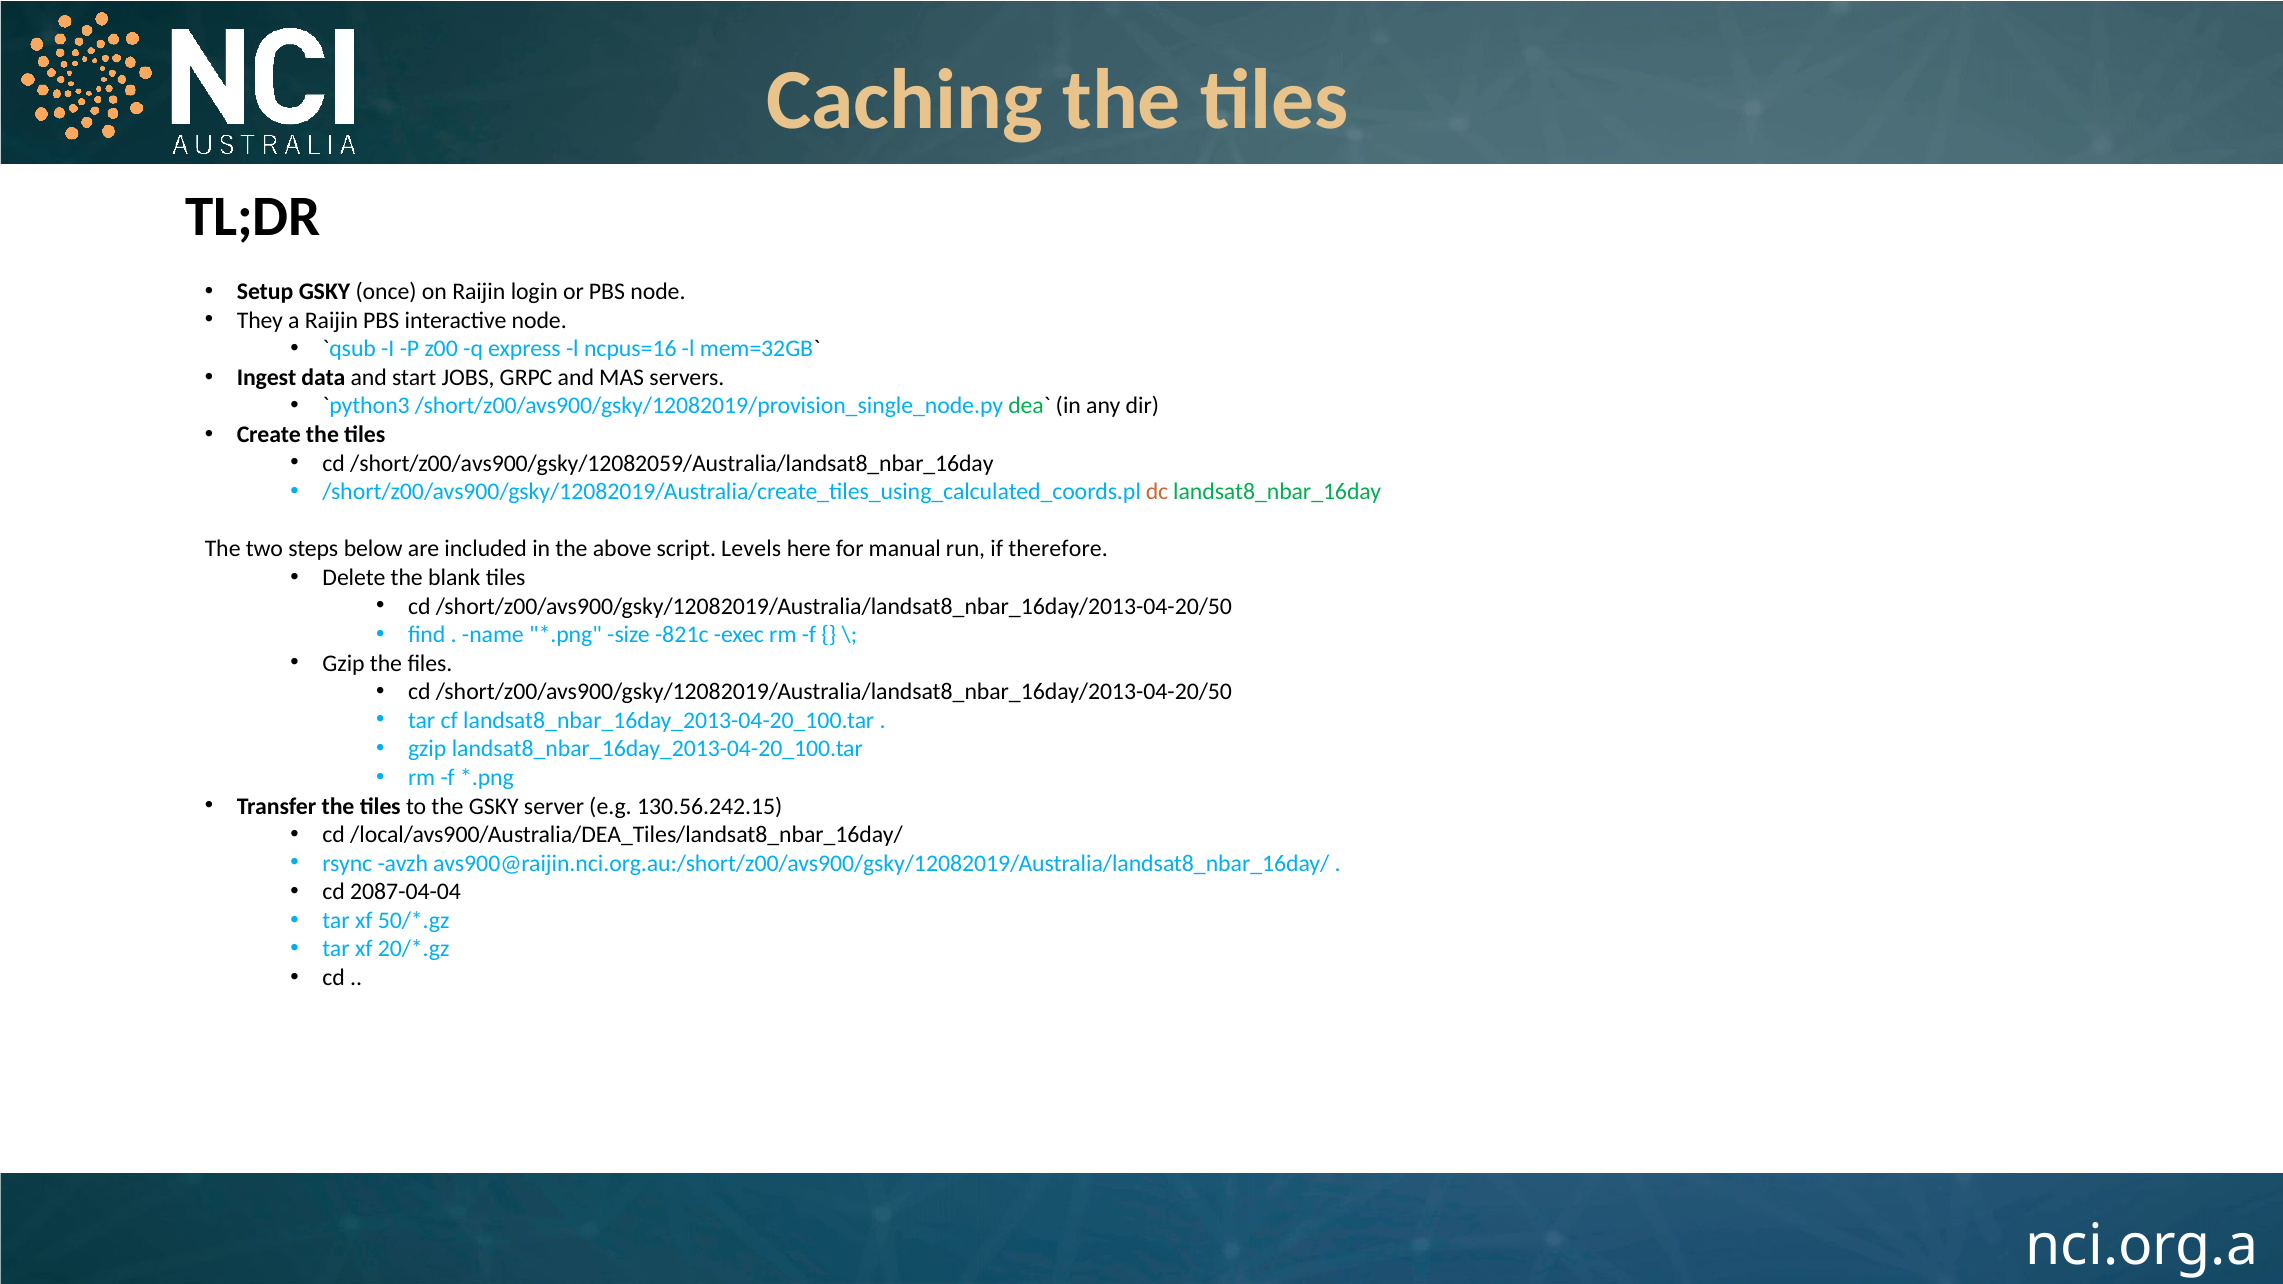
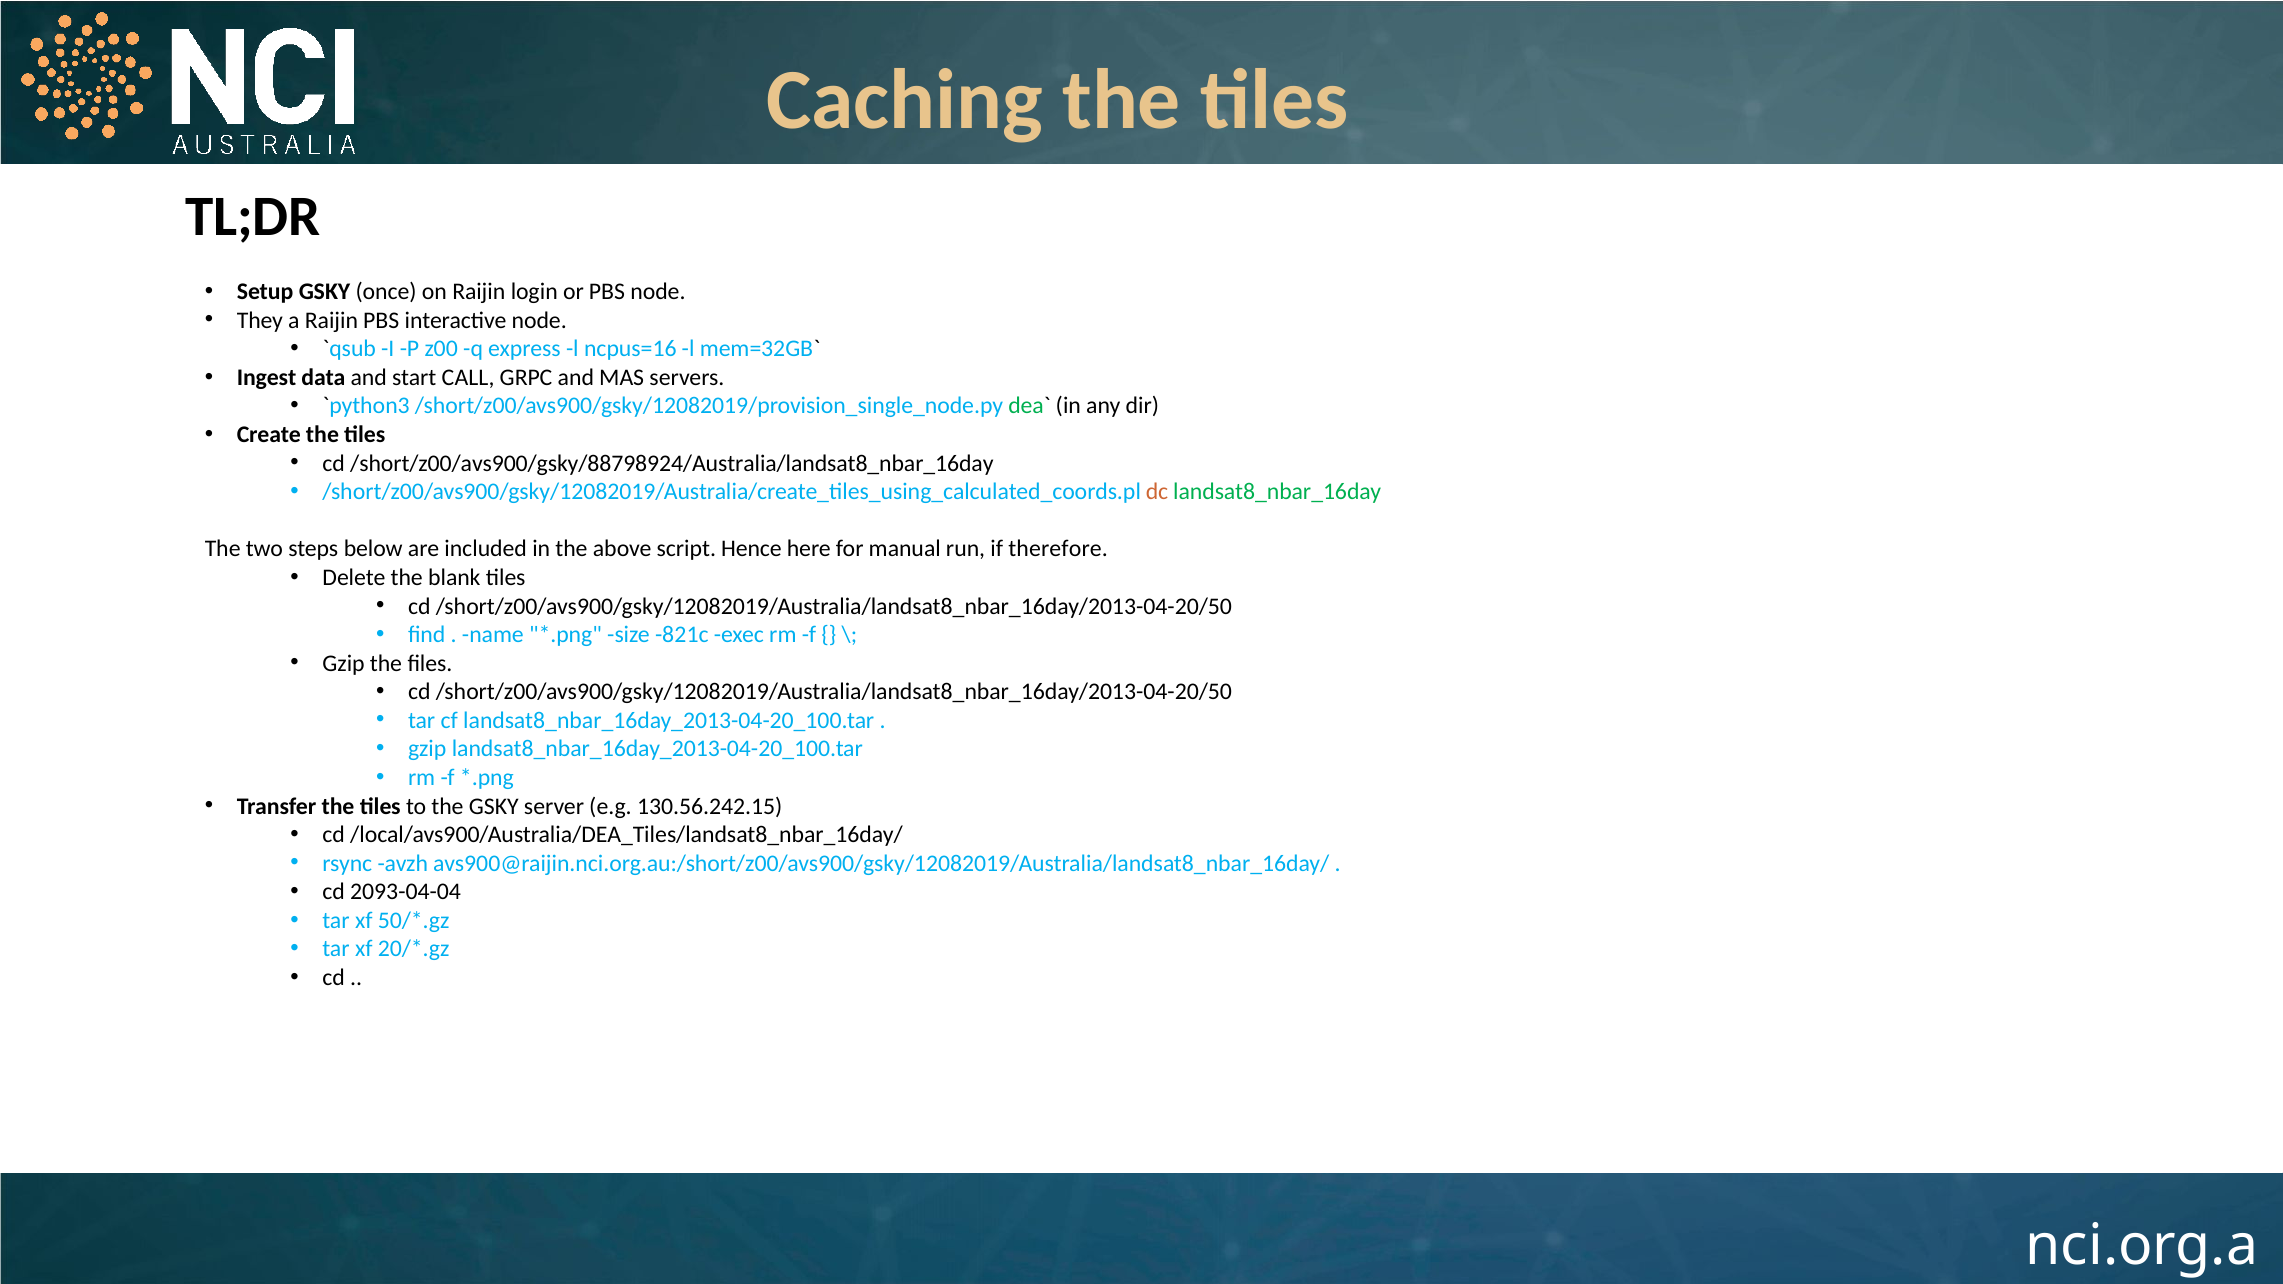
JOBS: JOBS -> CALL (468, 378)
/short/z00/avs900/gsky/12082059/Australia/landsat8_nbar_16day: /short/z00/avs900/gsky/12082059/Australia/landsat8_nbar_16day -> /short/z00/avs900/gsky/88798924/Australia/landsat8_nbar_16day (672, 463)
Levels: Levels -> Hence (751, 549)
2087-04-04: 2087-04-04 -> 2093-04-04 (406, 892)
